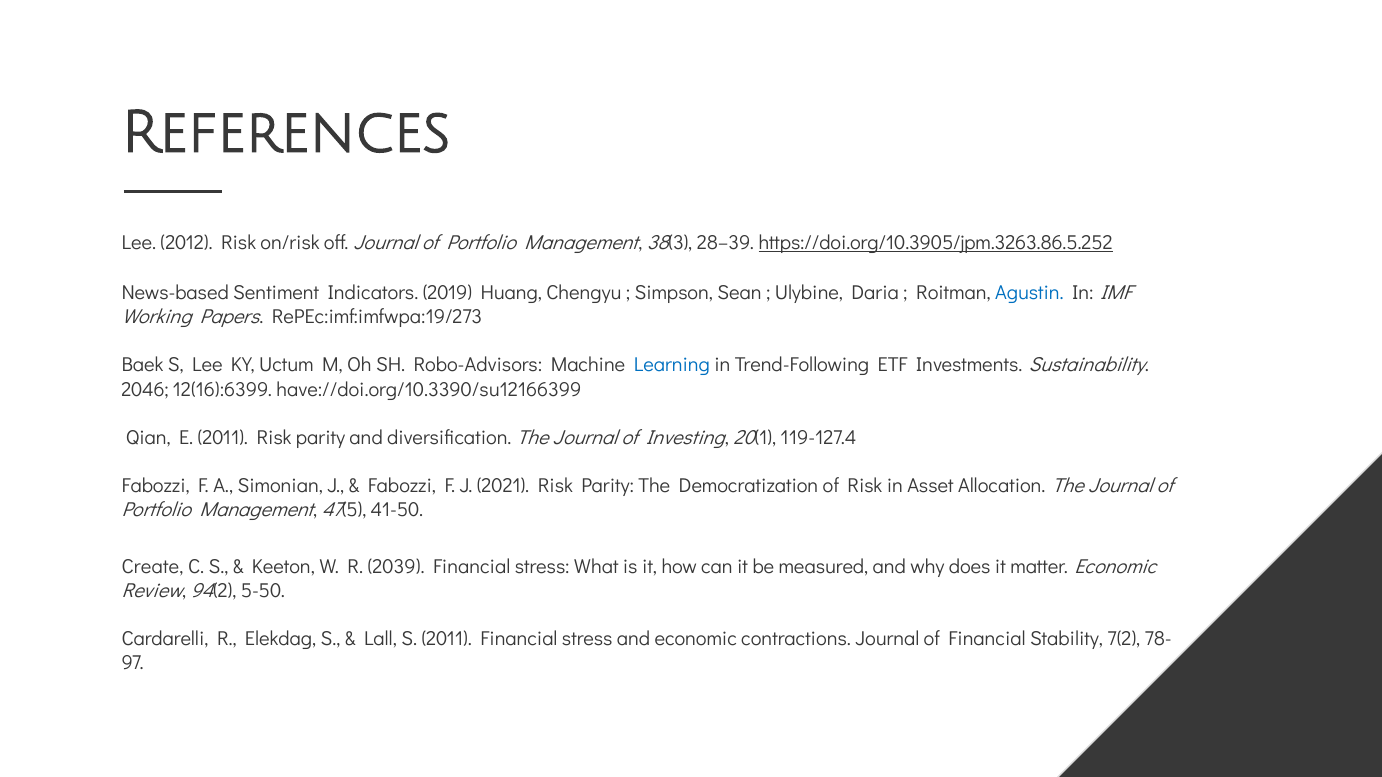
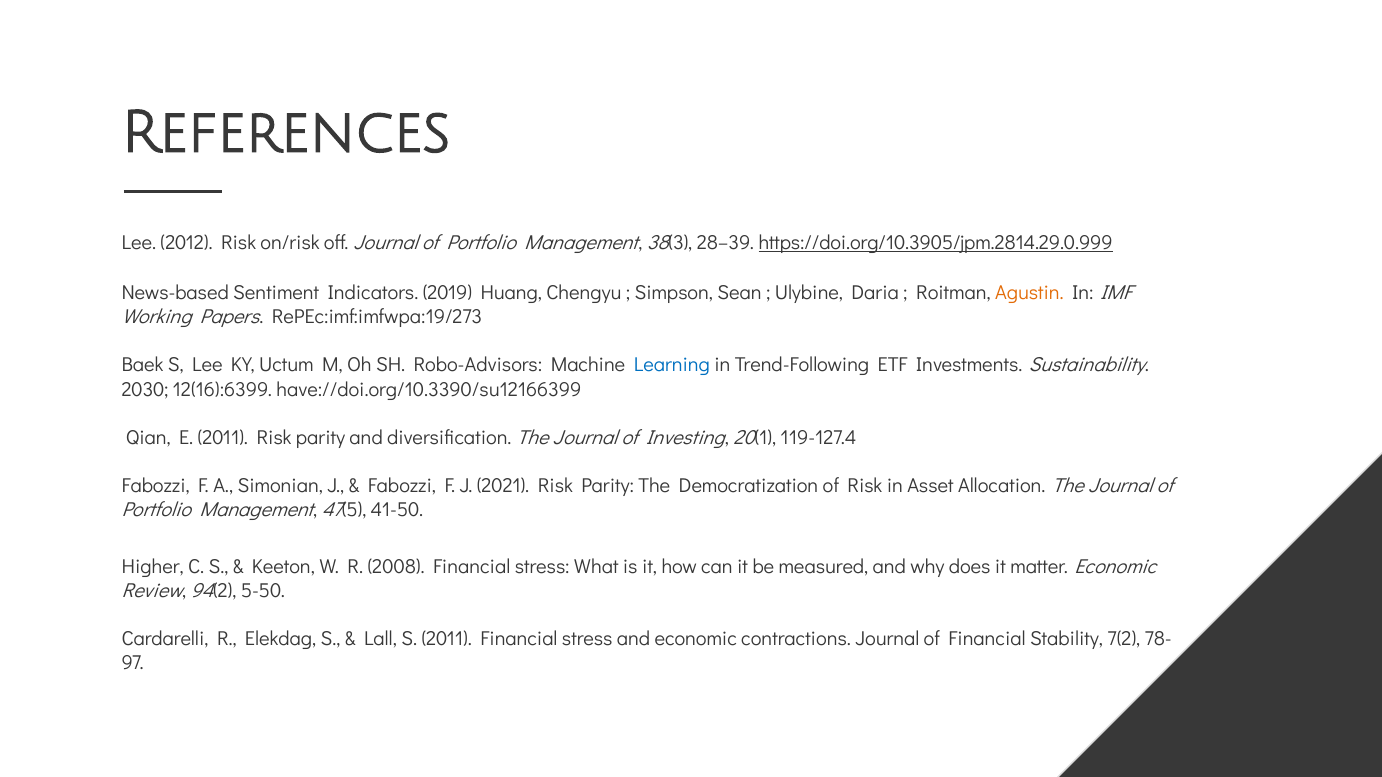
https://doi.org/10.3905/jpm.3263.86.5.252: https://doi.org/10.3905/jpm.3263.86.5.252 -> https://doi.org/10.3905/jpm.2814.29.0.999 (936, 243)
Agustin colour: blue -> orange (1029, 293)
2046: 2046 -> 2030 (145, 390)
Create: Create -> Higher (153, 567)
2039: 2039 -> 2008 (396, 567)
